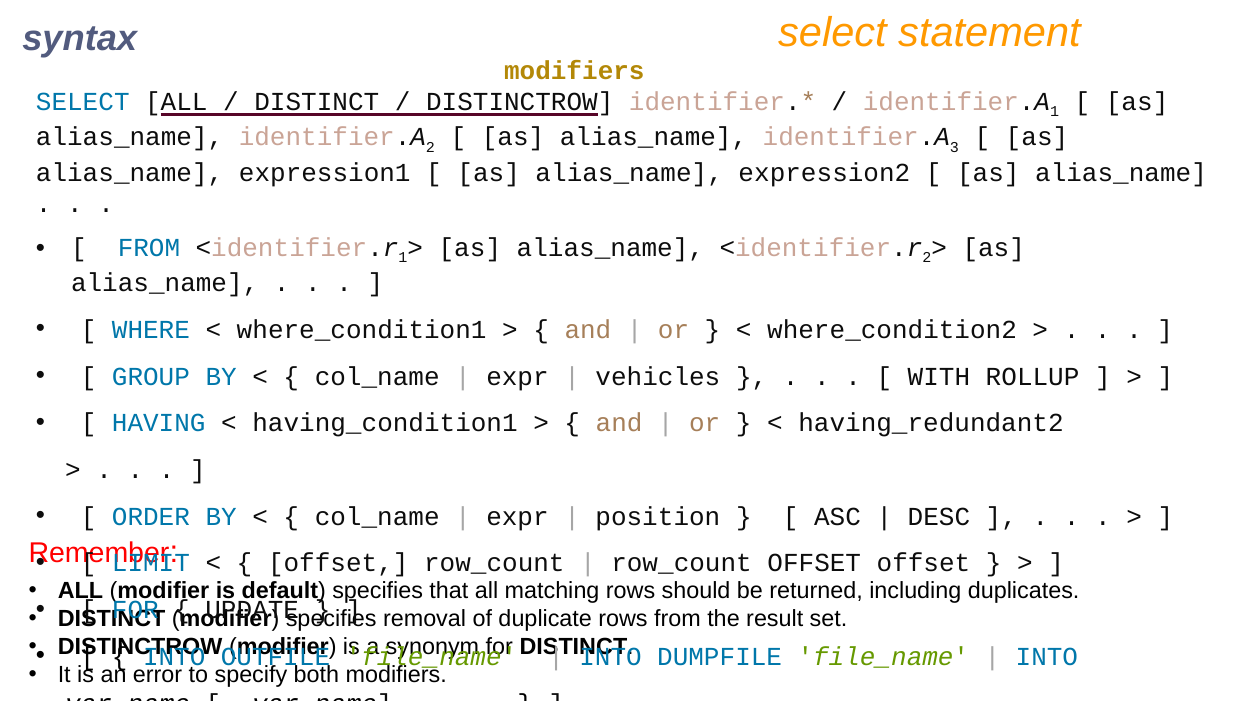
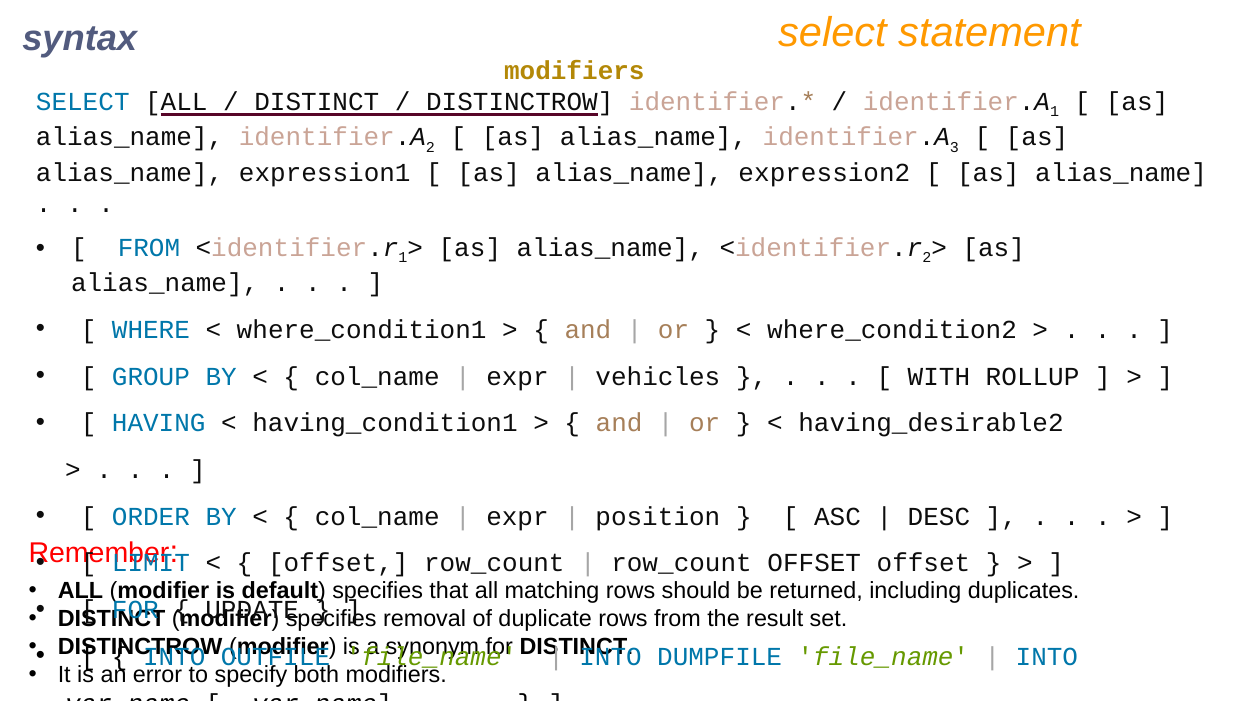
having_redundant2: having_redundant2 -> having_desirable2 (931, 423)
